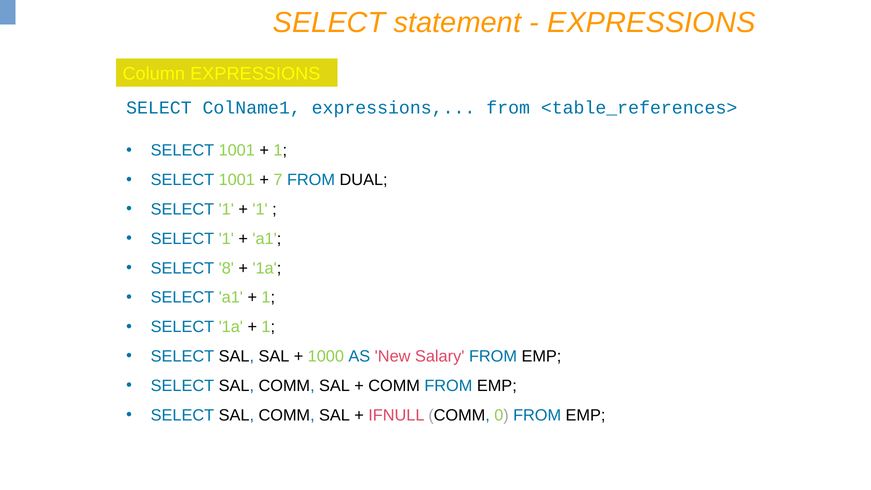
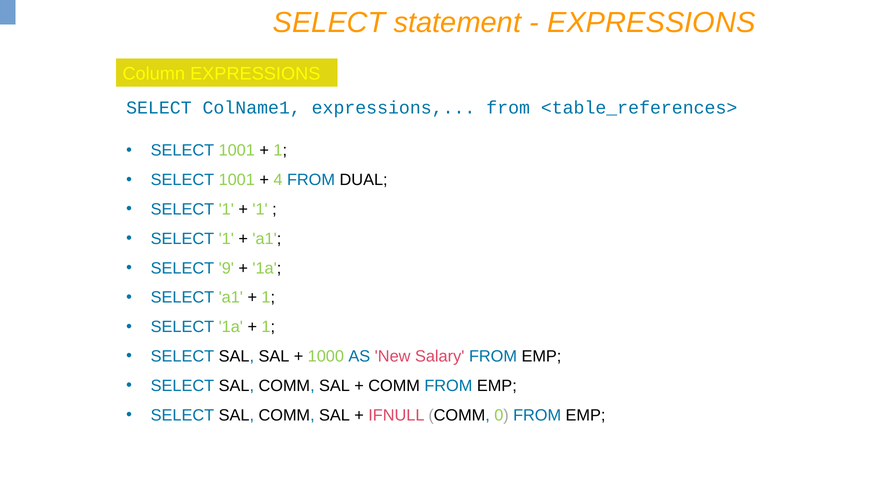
7: 7 -> 4 (278, 180)
8: 8 -> 9 (226, 268)
